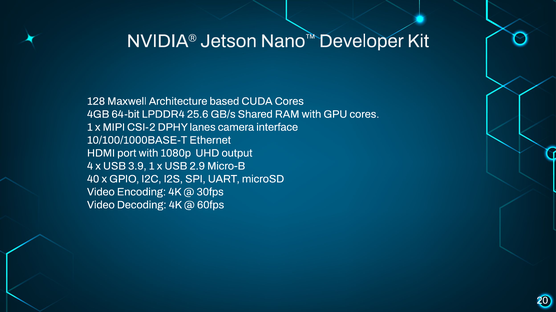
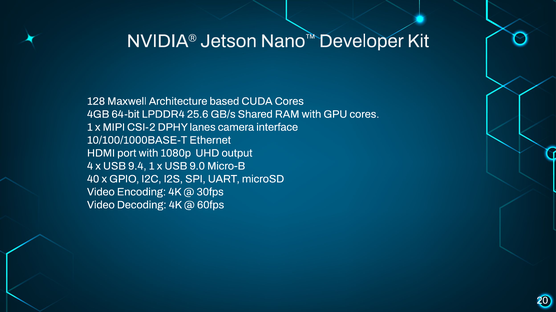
3.9: 3.9 -> 9.4 (137, 166)
2.9: 2.9 -> 9.0 (197, 166)
